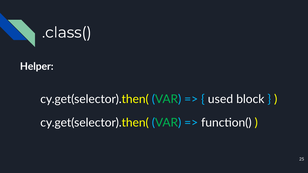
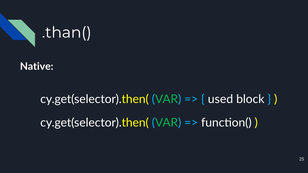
.class(: .class( -> .than( (67, 33)
Helper: Helper -> Native (37, 67)
